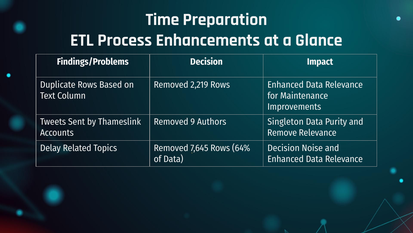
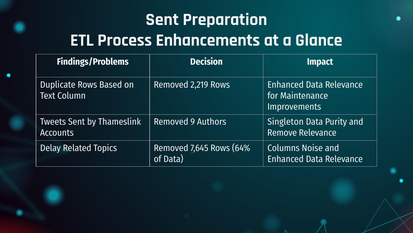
Time: Time -> Sent (162, 20)
Decision: Decision -> Columns (284, 148)
